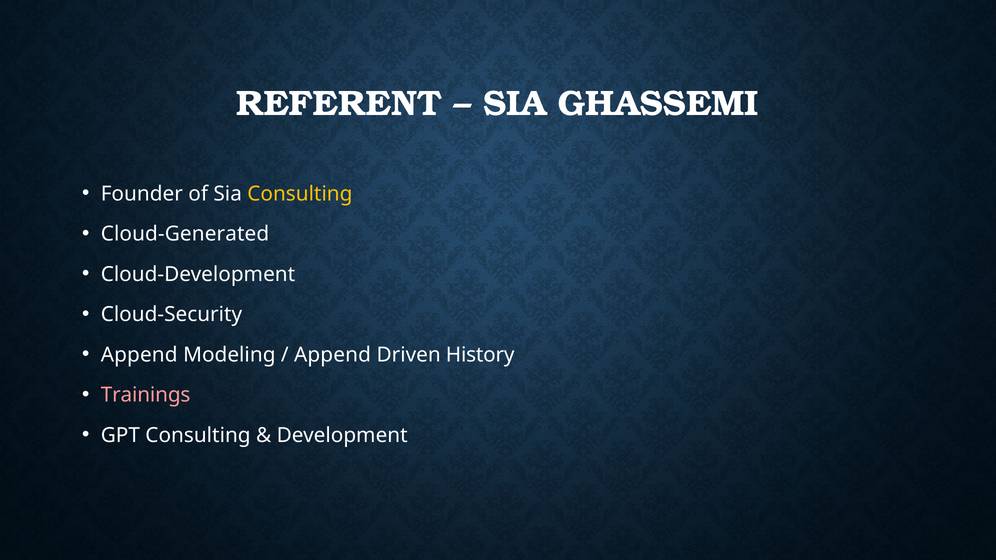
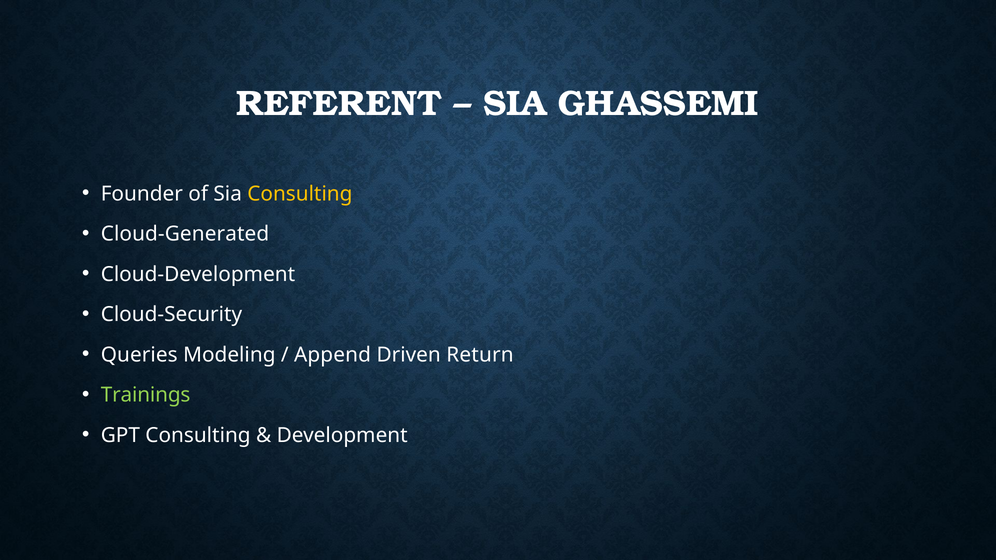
Append: Append -> Queries (139, 355)
History: History -> Return (480, 355)
Trainings colour: pink -> light green (146, 395)
